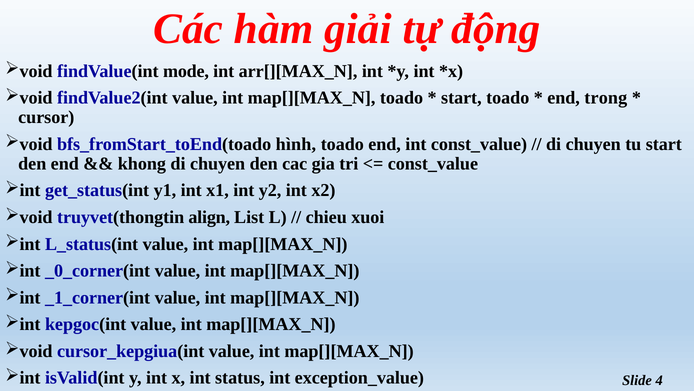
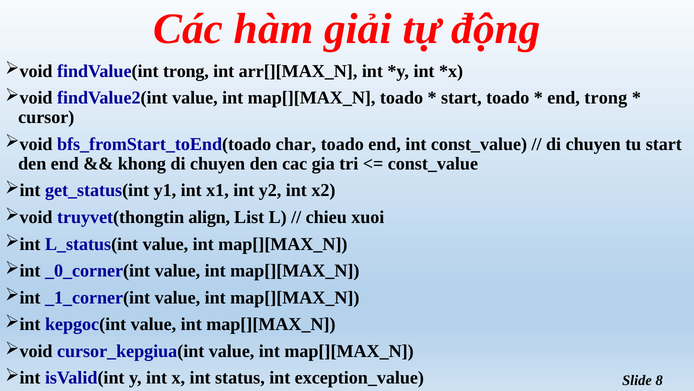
findValue(int mode: mode -> trong (186, 71)
hình: hình -> char (296, 144)
4: 4 -> 8 (659, 380)
